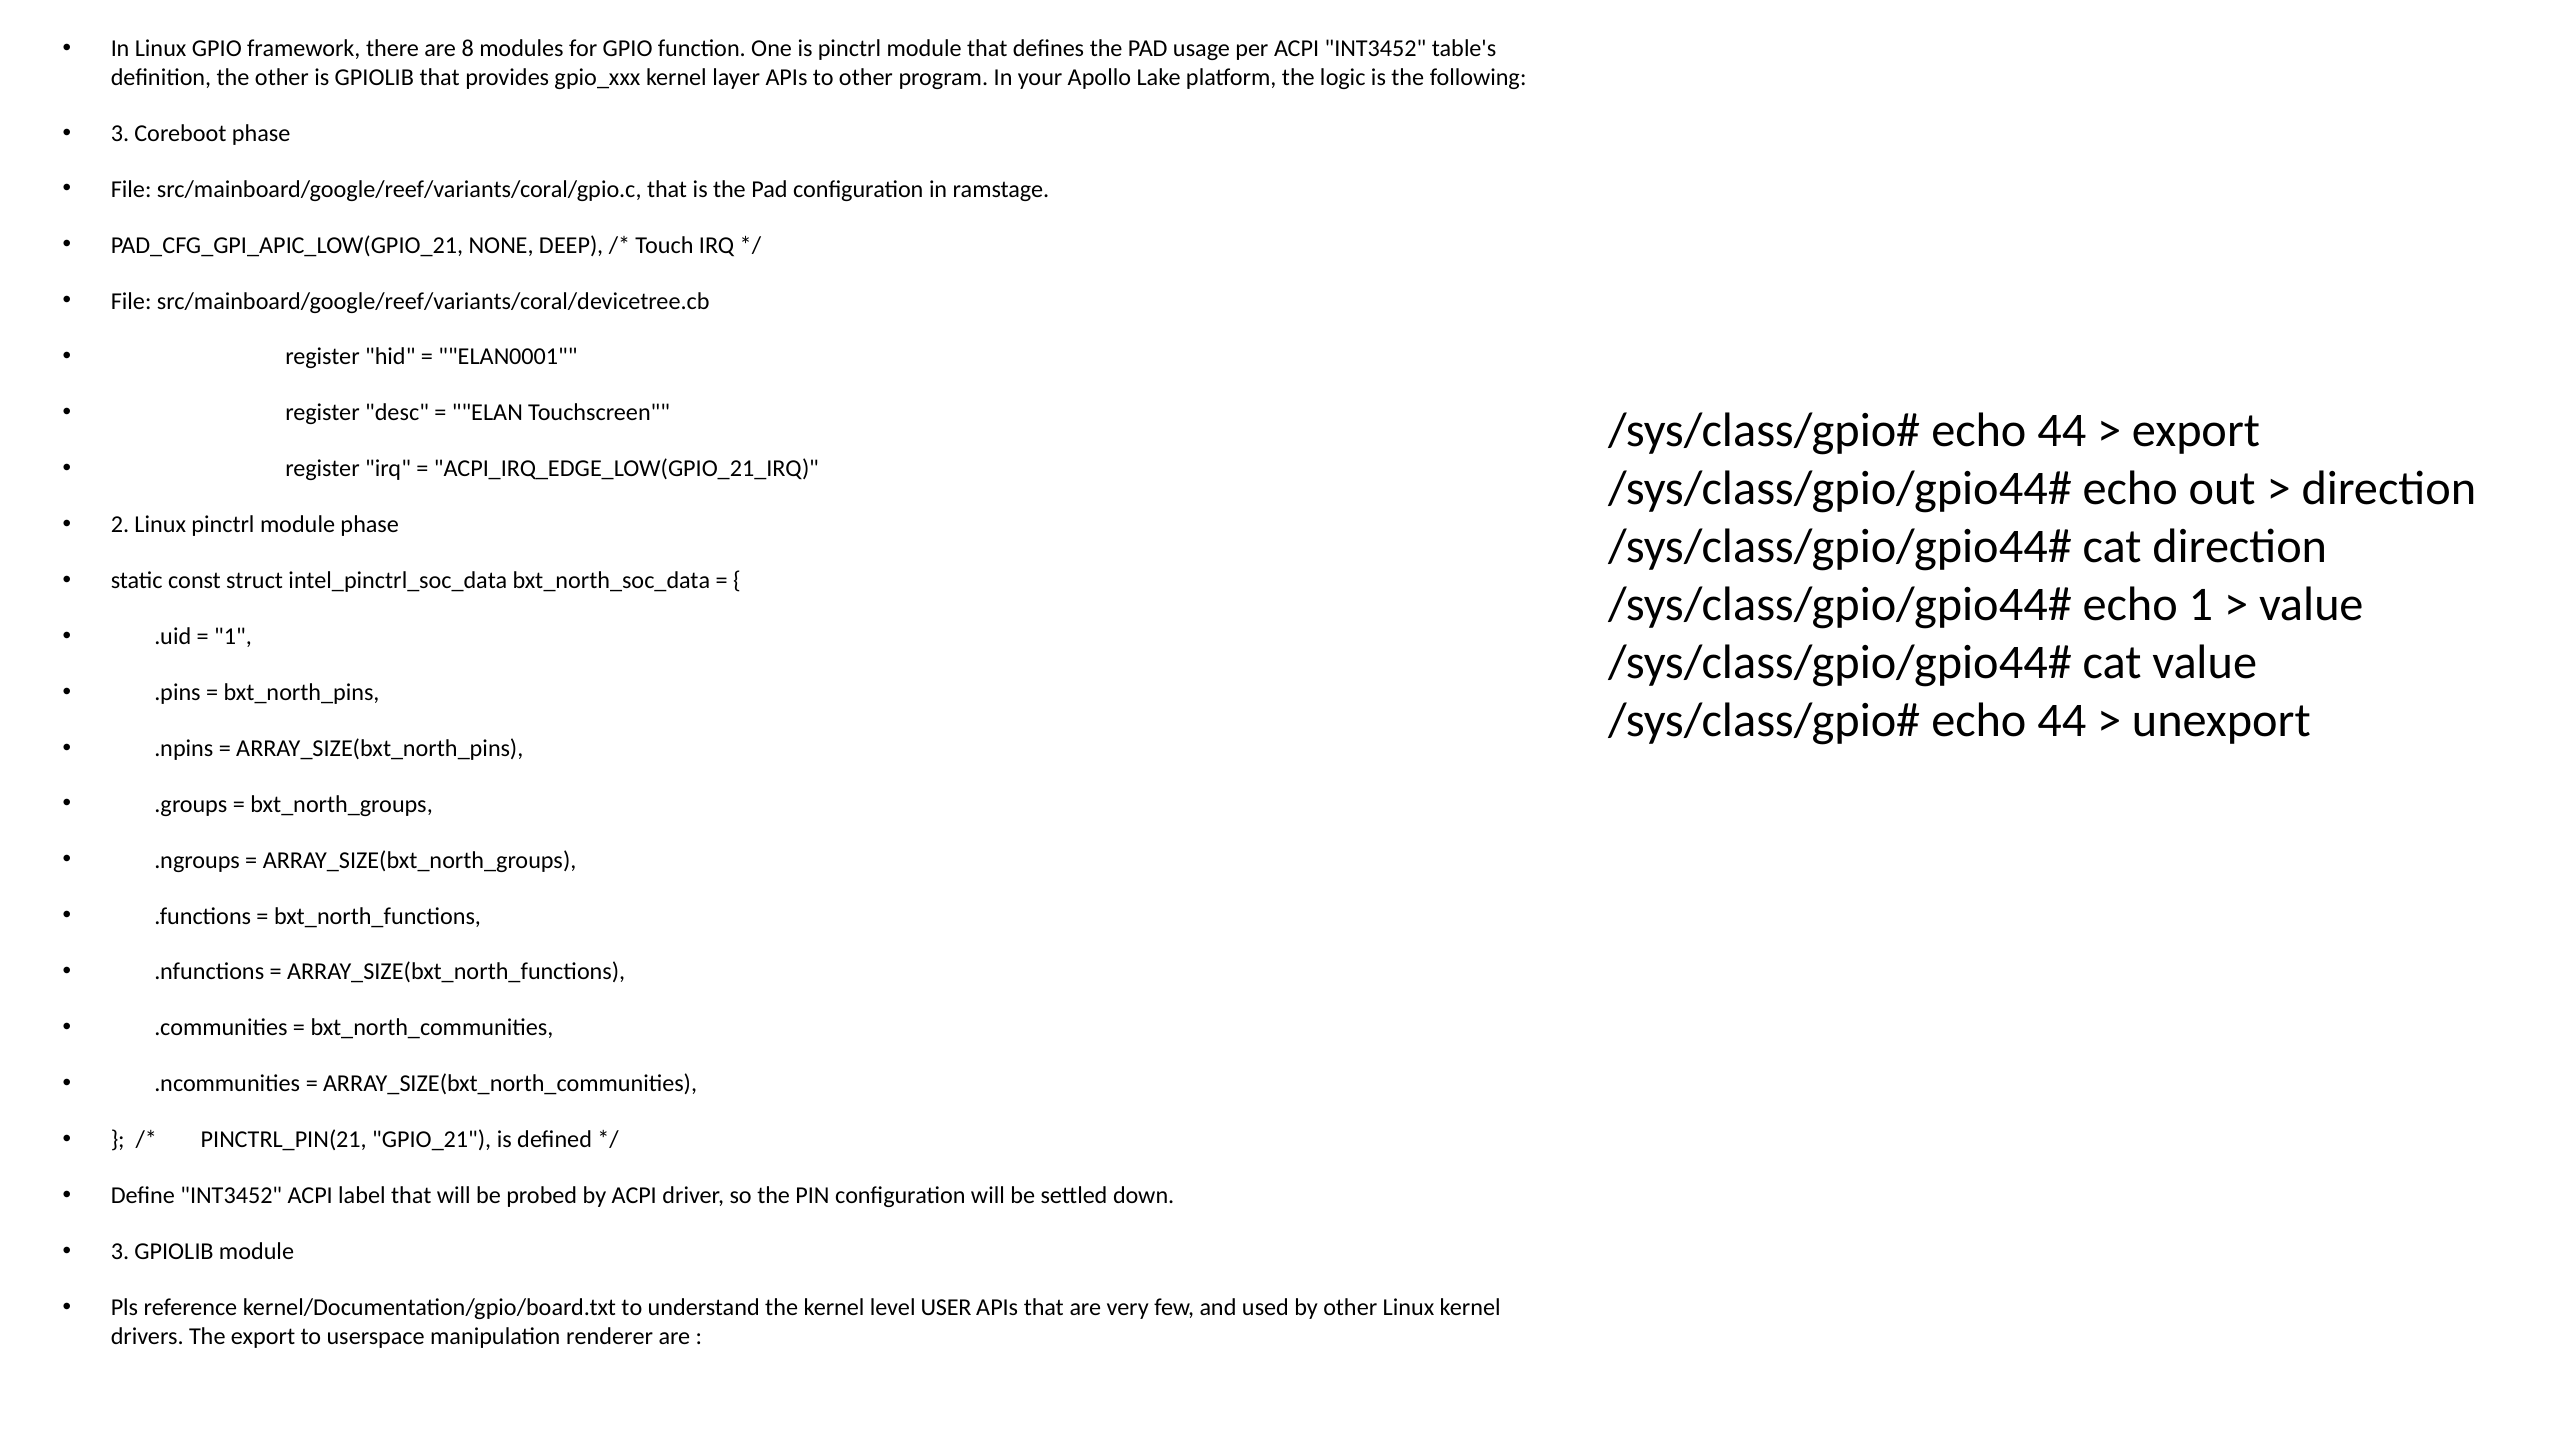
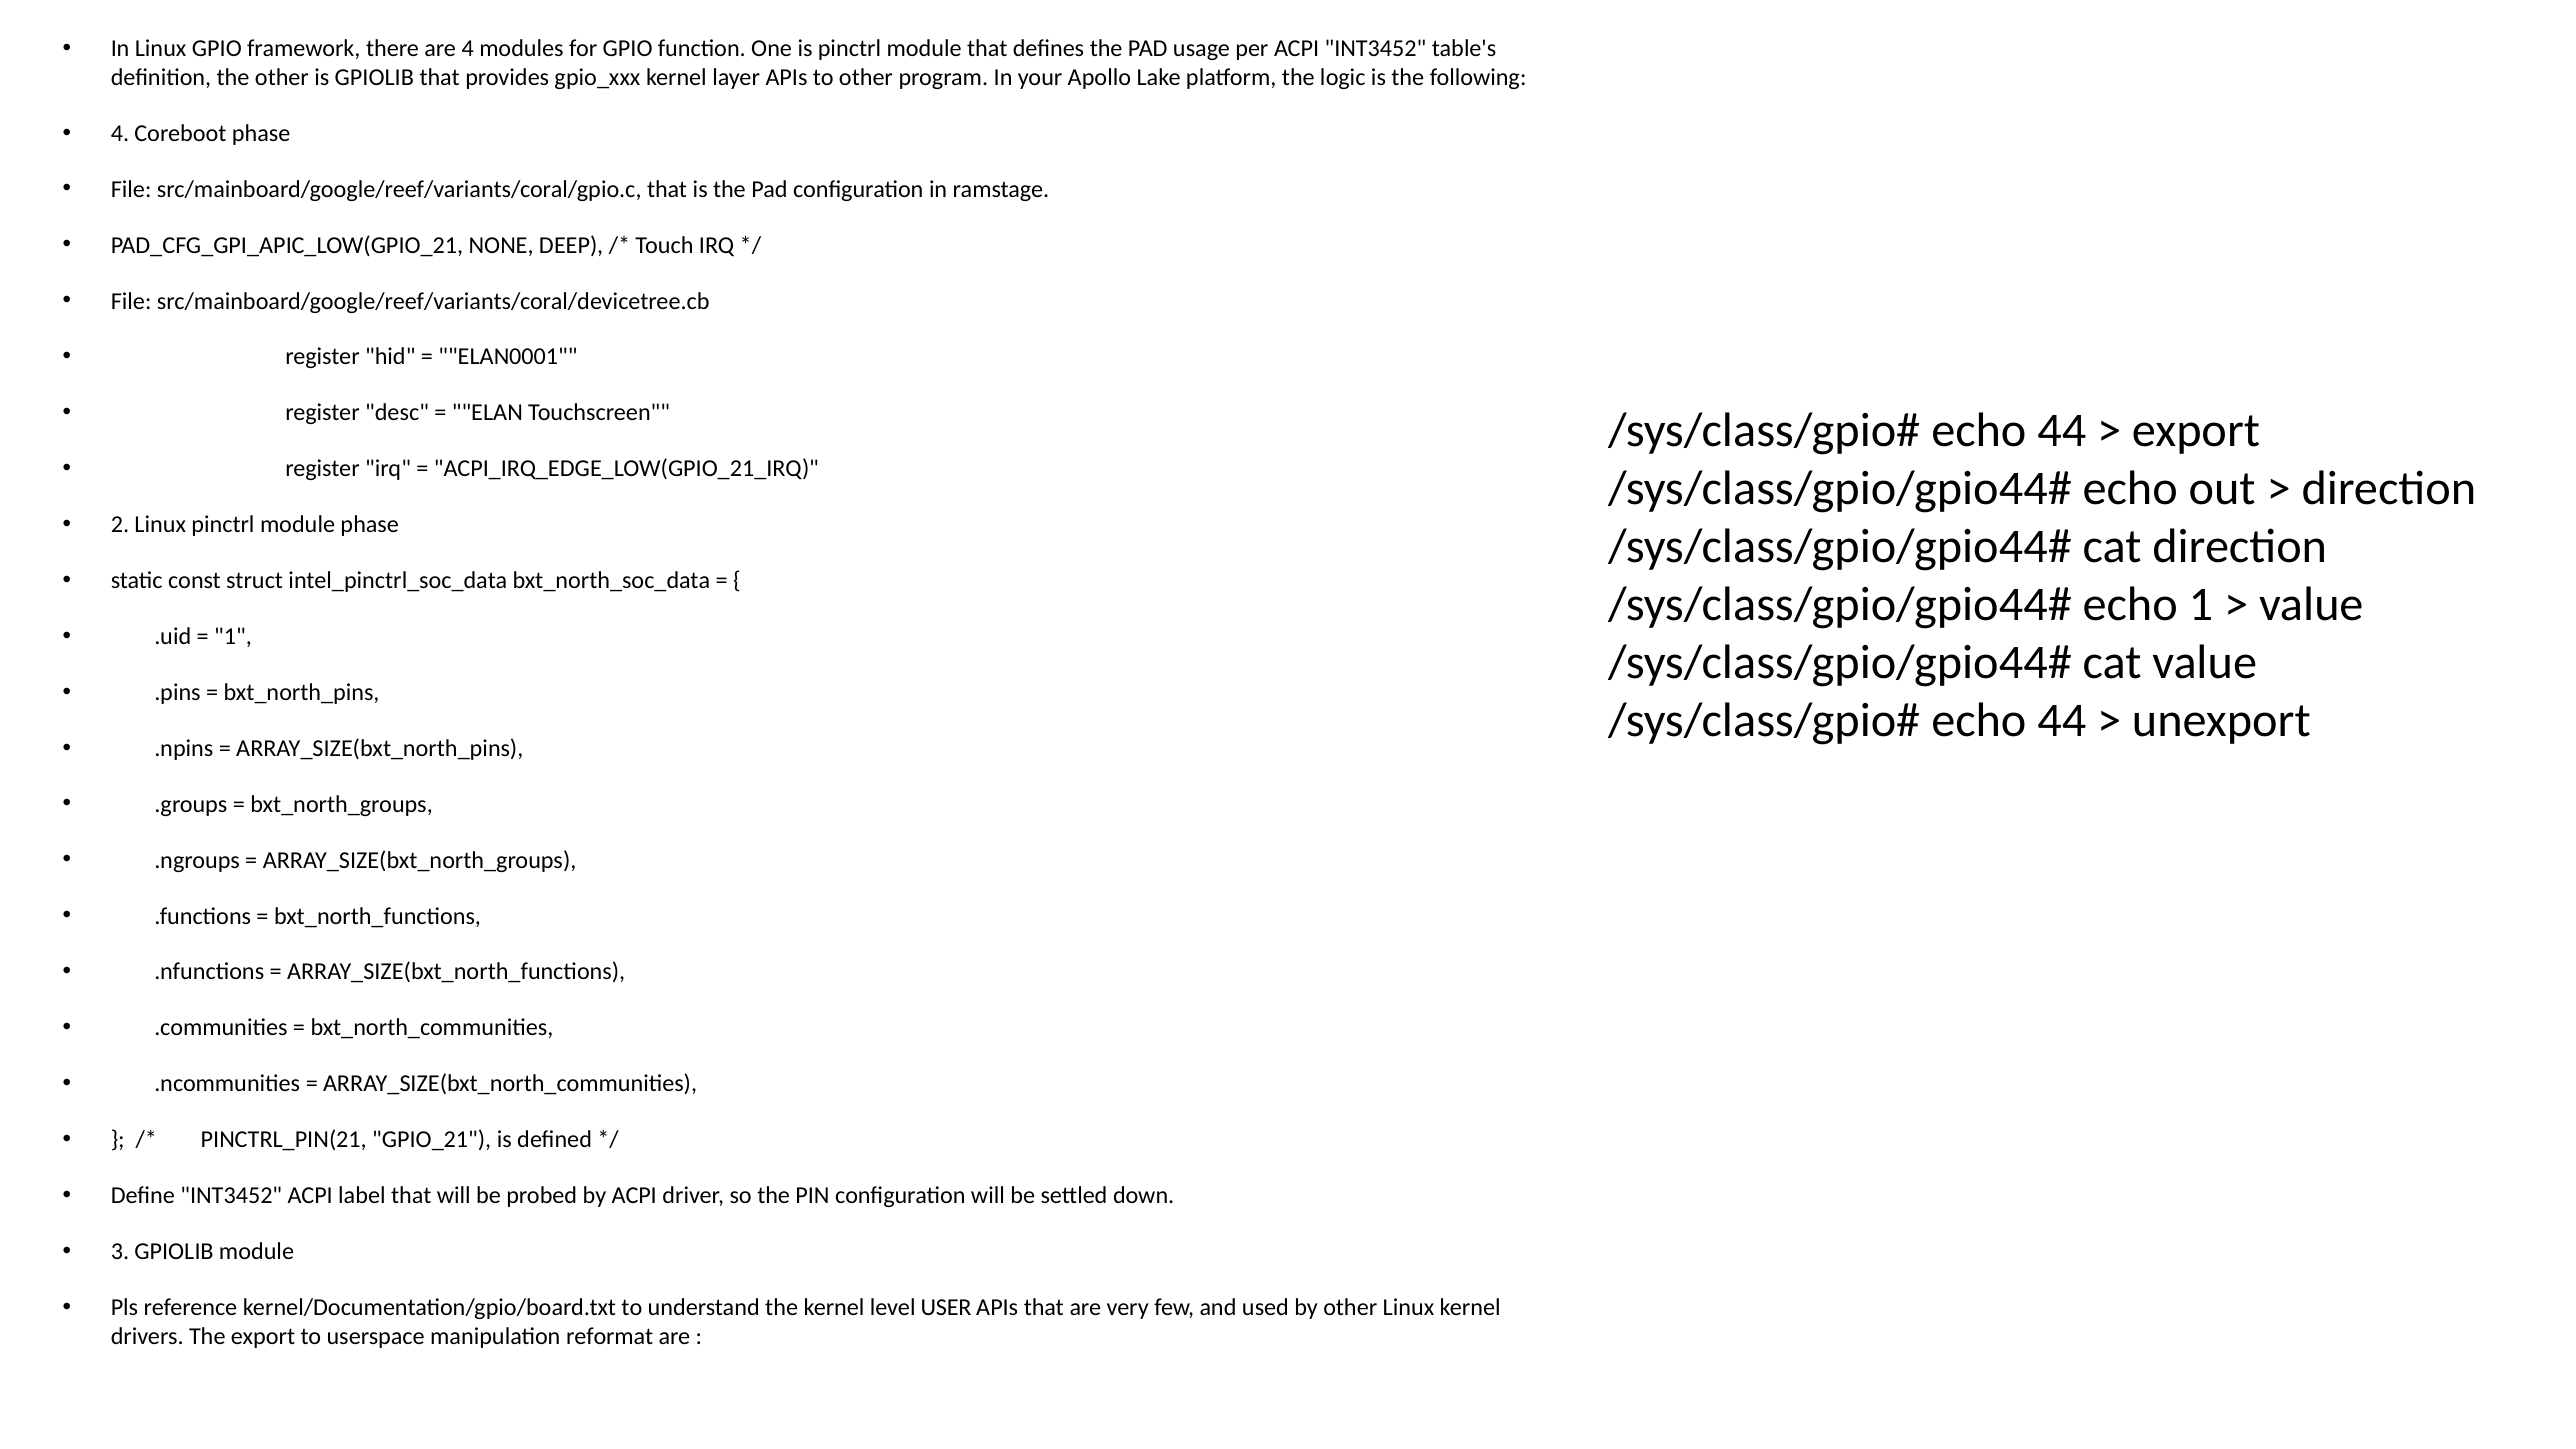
are 8: 8 -> 4 (468, 48)
3: 3 -> 4 (120, 133)
renderer: renderer -> reformat (610, 1336)
